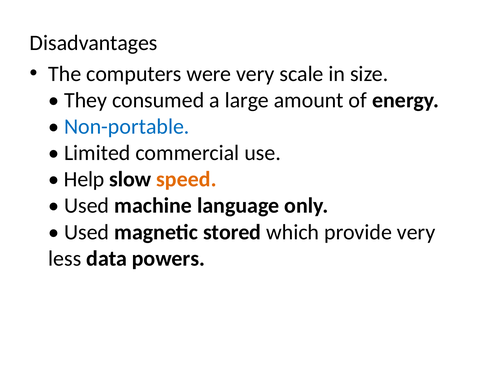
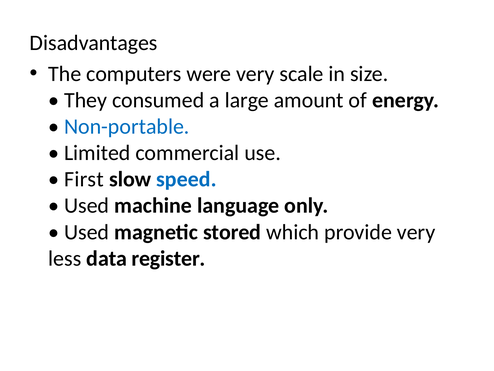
Help: Help -> First (84, 179)
speed colour: orange -> blue (186, 179)
powers: powers -> register (169, 258)
